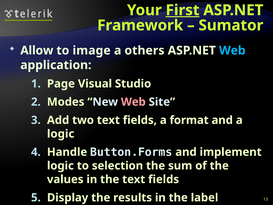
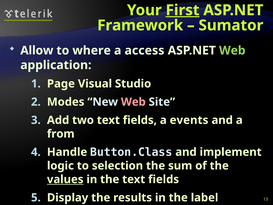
image: image -> where (92, 50)
others: others -> access (144, 50)
Web colour: light blue -> light green (232, 50)
format: format -> events (189, 120)
logic: logic -> from (61, 134)
Button.Forms: Button.Forms -> Button.Class (131, 152)
values underline: none -> present (65, 179)
